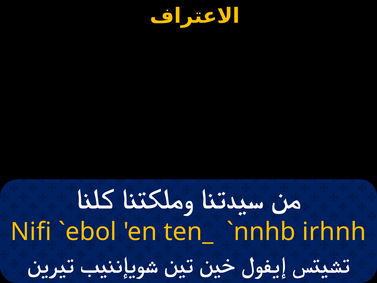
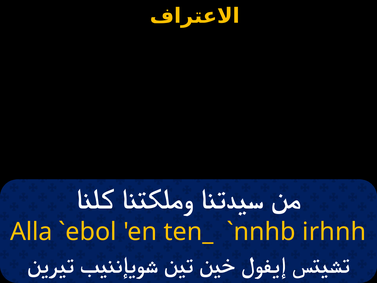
Nifi: Nifi -> Alla (31, 232)
